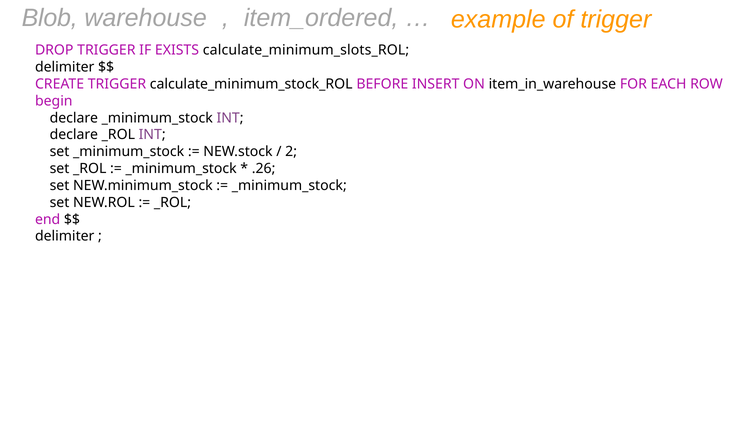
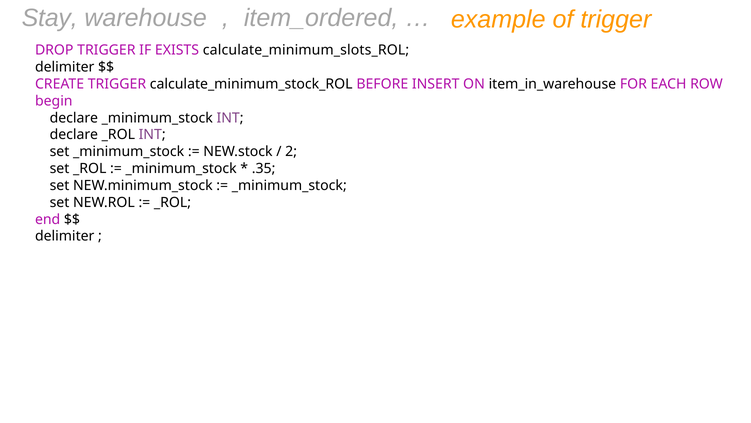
Blob: Blob -> Stay (50, 18)
.26: .26 -> .35 (264, 168)
